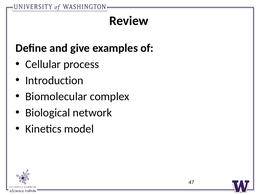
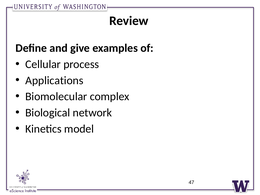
Introduction: Introduction -> Applications (54, 80)
